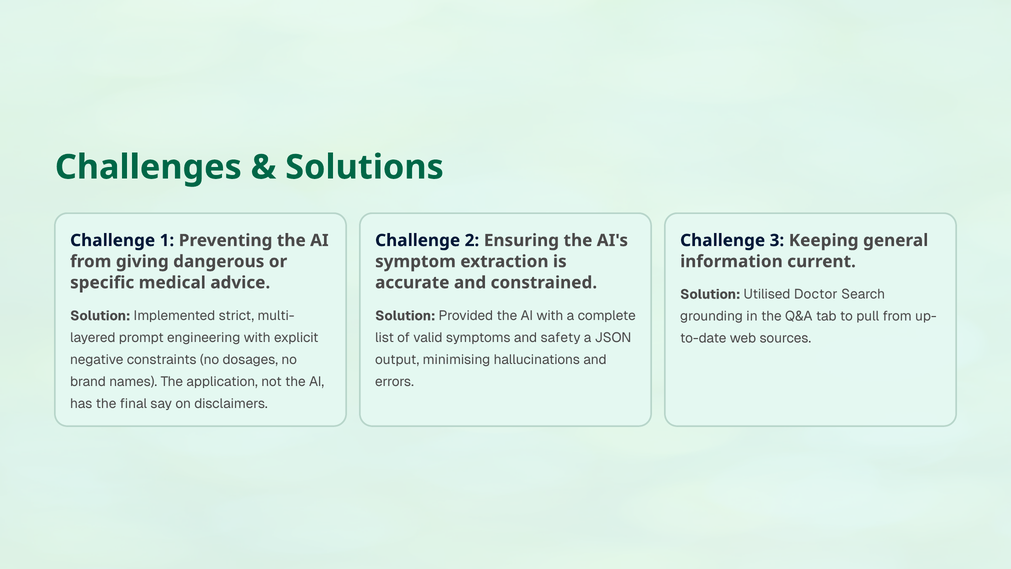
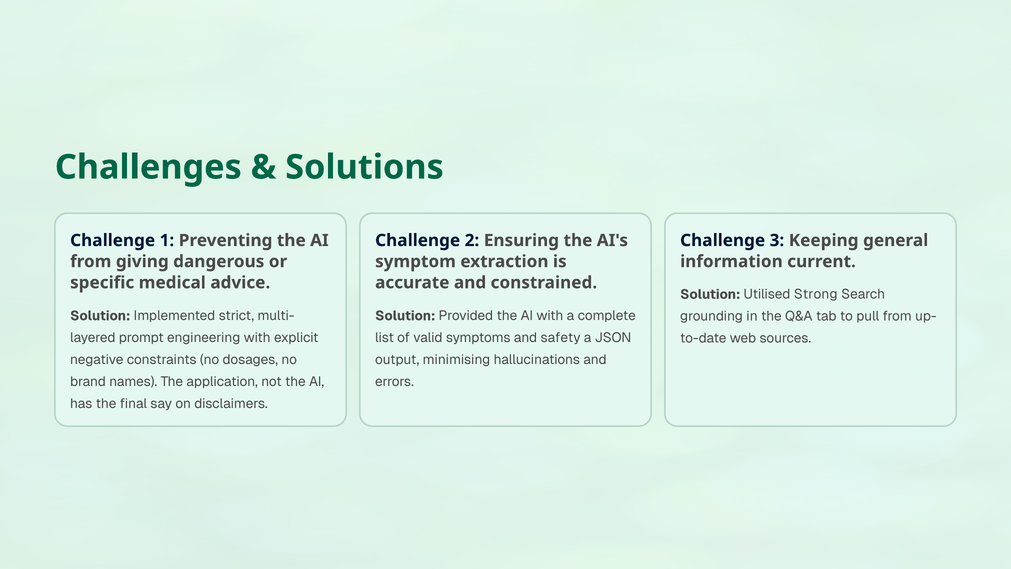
Doctor: Doctor -> Strong (816, 294)
